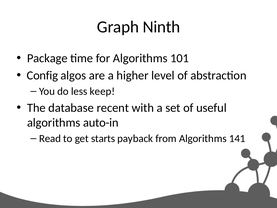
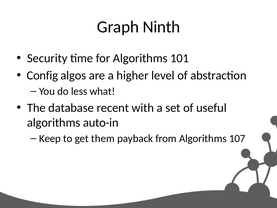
Package: Package -> Security (47, 58)
keep: keep -> what (102, 91)
Read: Read -> Keep (50, 138)
starts: starts -> them (103, 138)
141: 141 -> 107 (237, 138)
